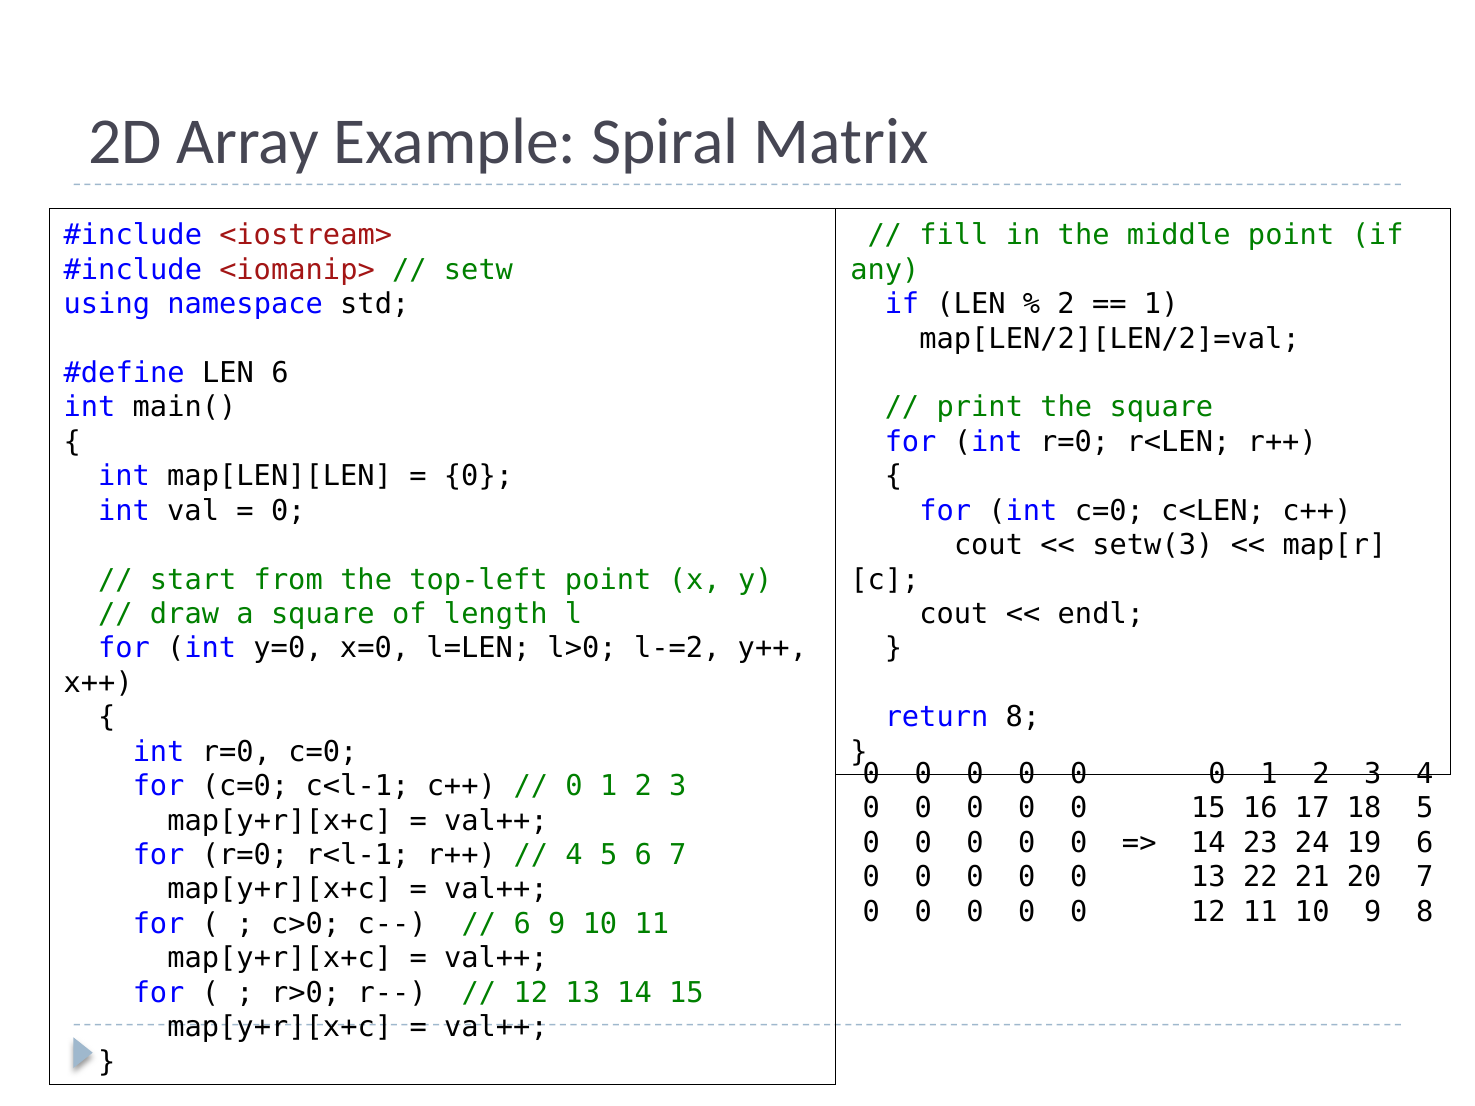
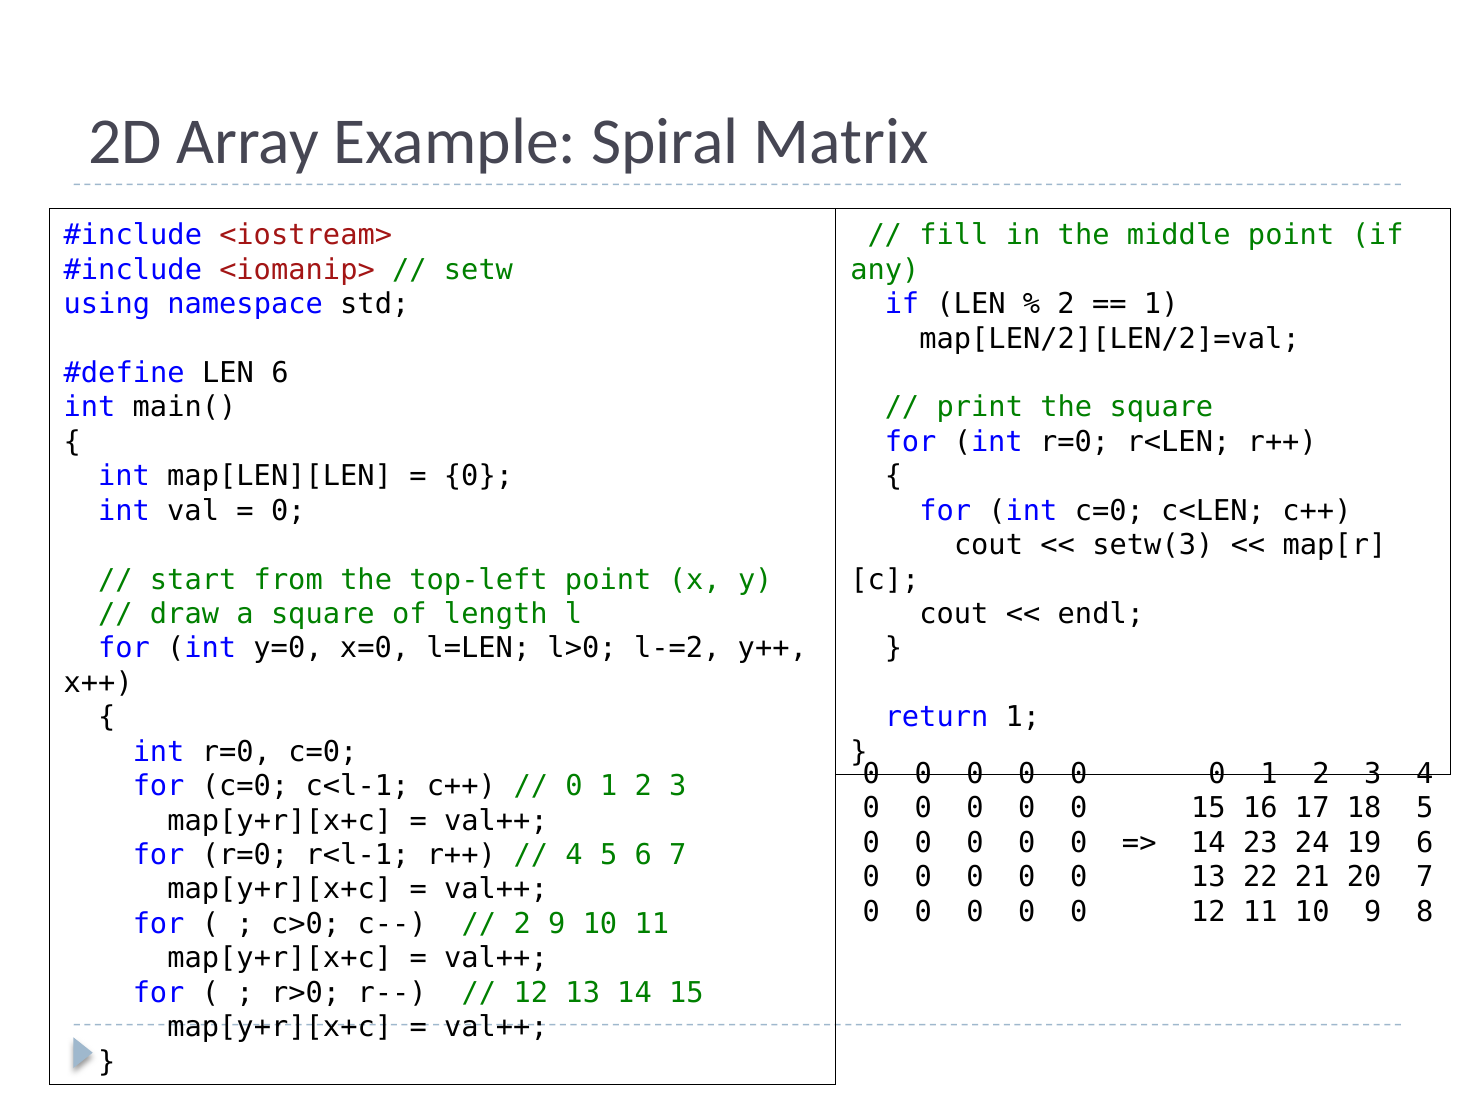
return 8: 8 -> 1 (1023, 717)
6: 6 -> 2 (522, 924)
